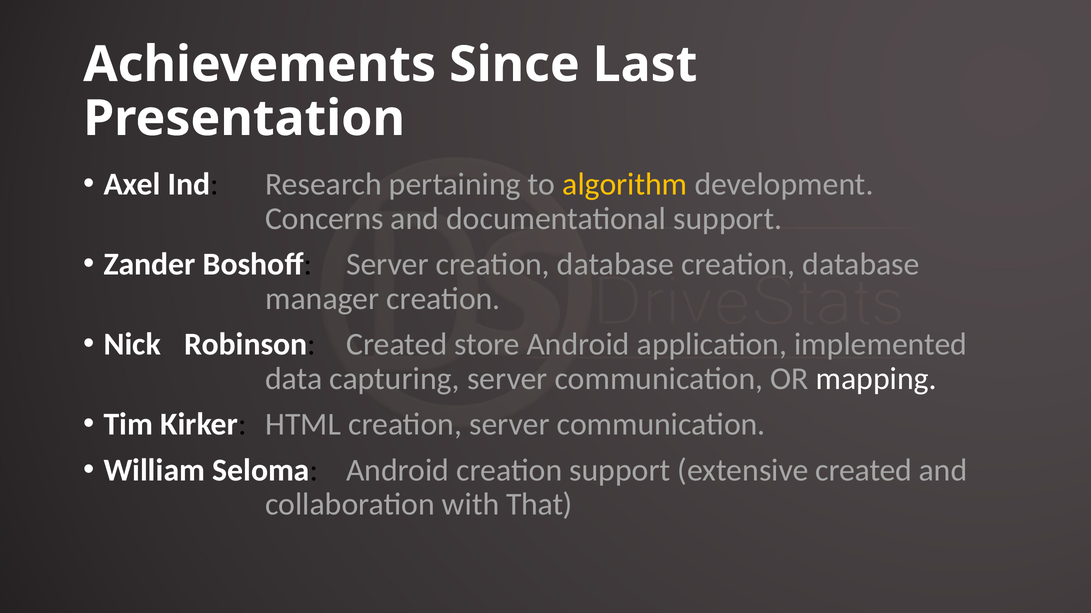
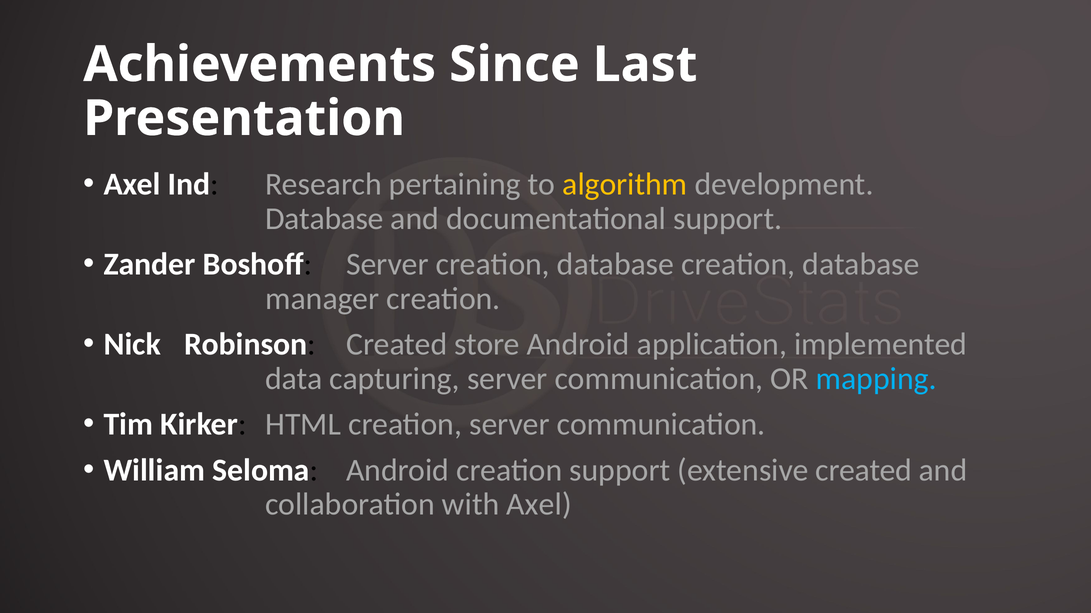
Concerns: Concerns -> Database (324, 219)
mapping colour: white -> light blue (876, 379)
with That: That -> Axel (539, 505)
